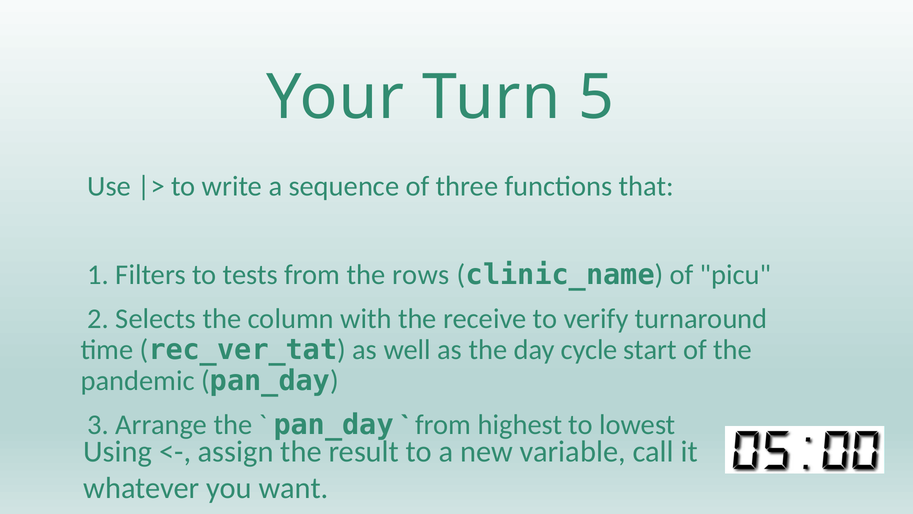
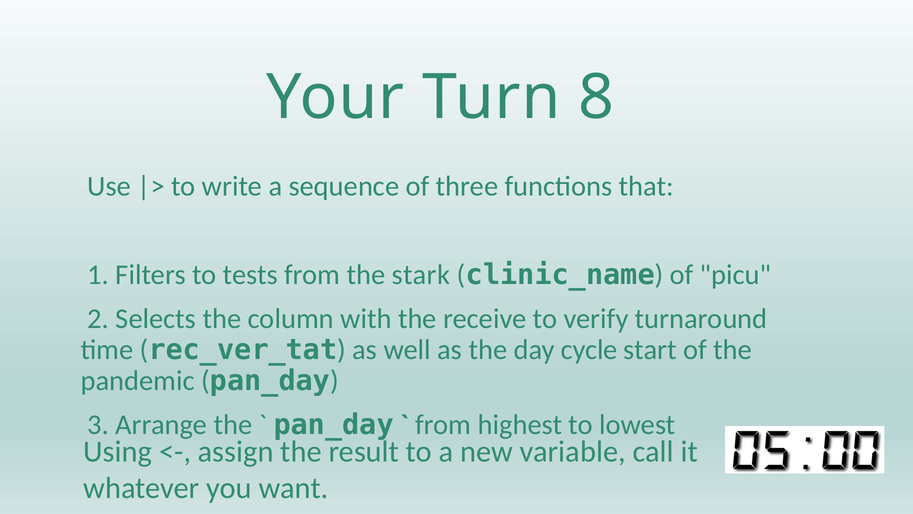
5: 5 -> 8 (596, 97)
rows: rows -> stark (421, 275)
